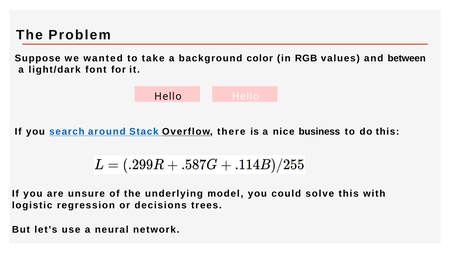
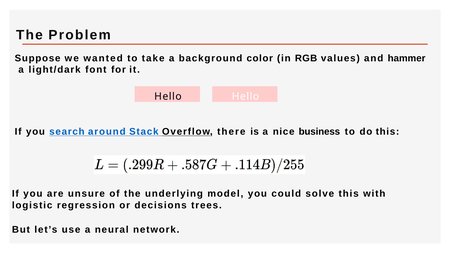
between: between -> hammer (407, 58)
